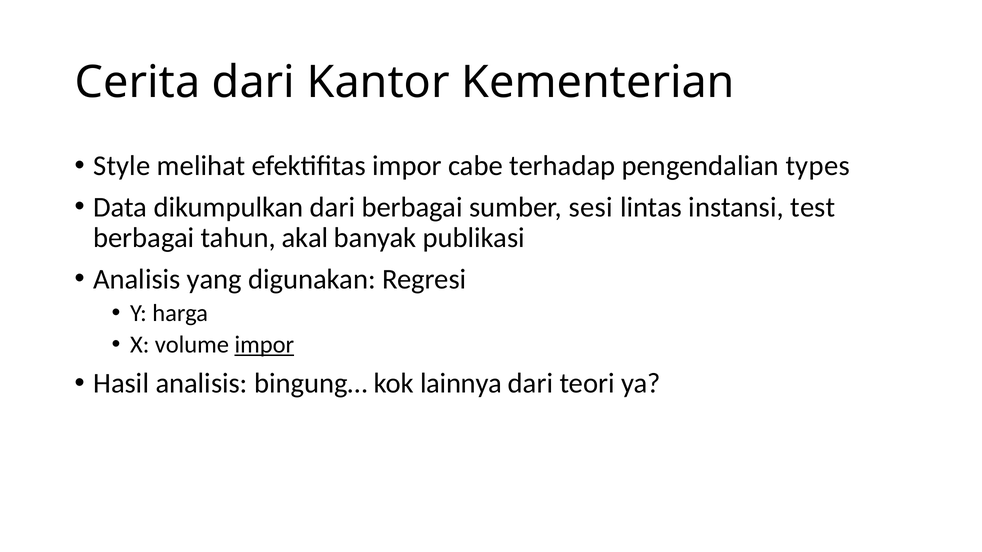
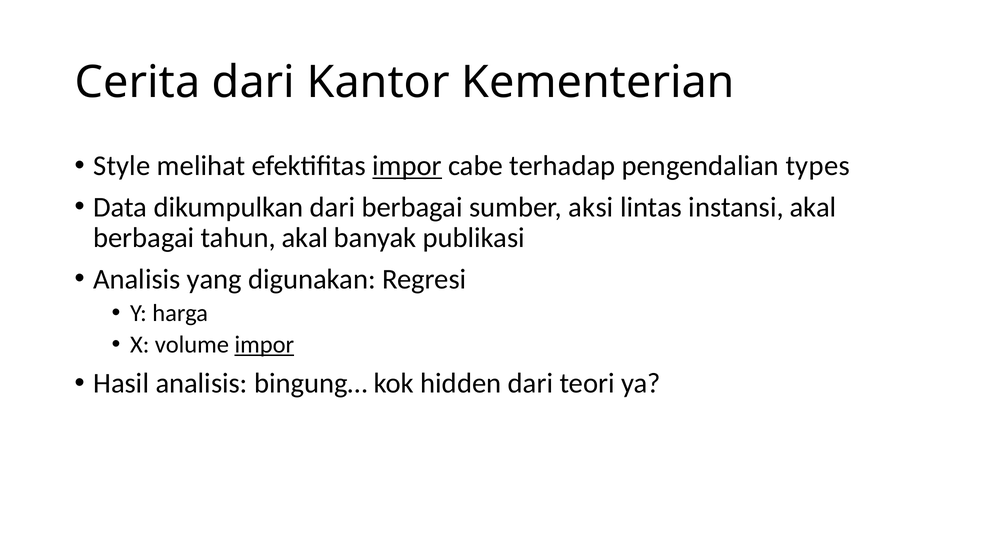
impor underline: none -> present (407, 166)
sesi: sesi -> aksi (591, 207)
instansi test: test -> akal (813, 207)
lainnya: lainnya -> hidden (461, 384)
